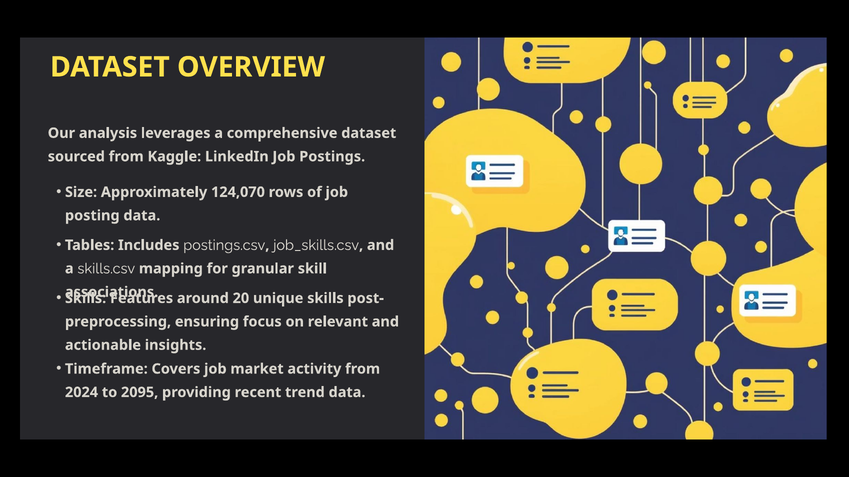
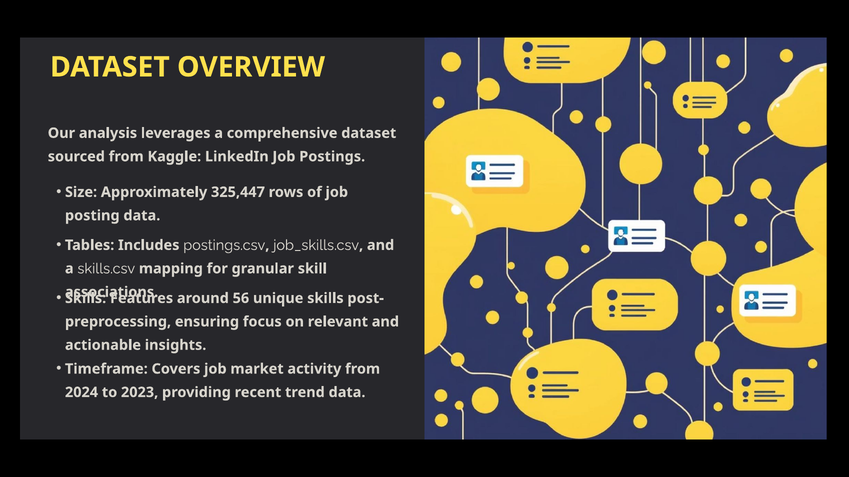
124,070: 124,070 -> 325,447 (238, 192)
20: 20 -> 56 (241, 299)
2095: 2095 -> 2023 (140, 393)
